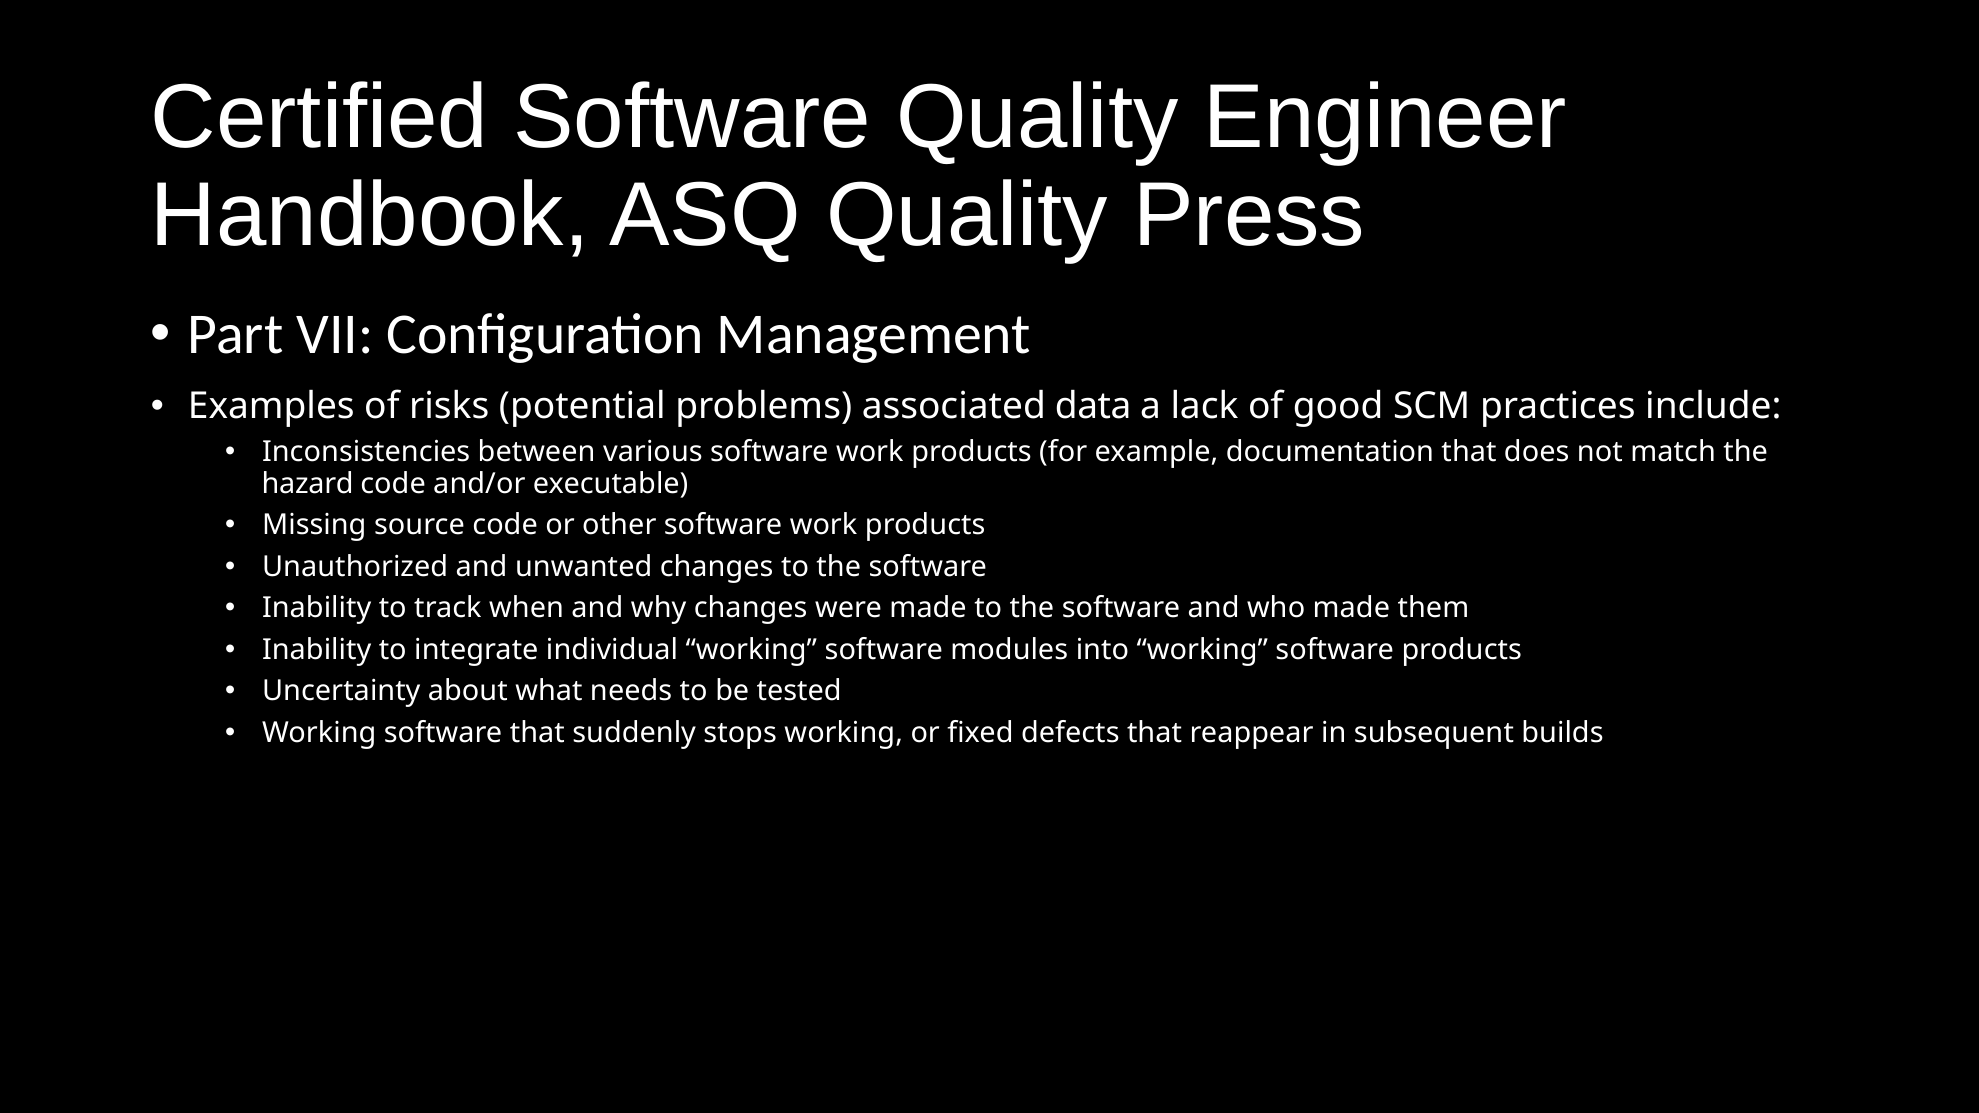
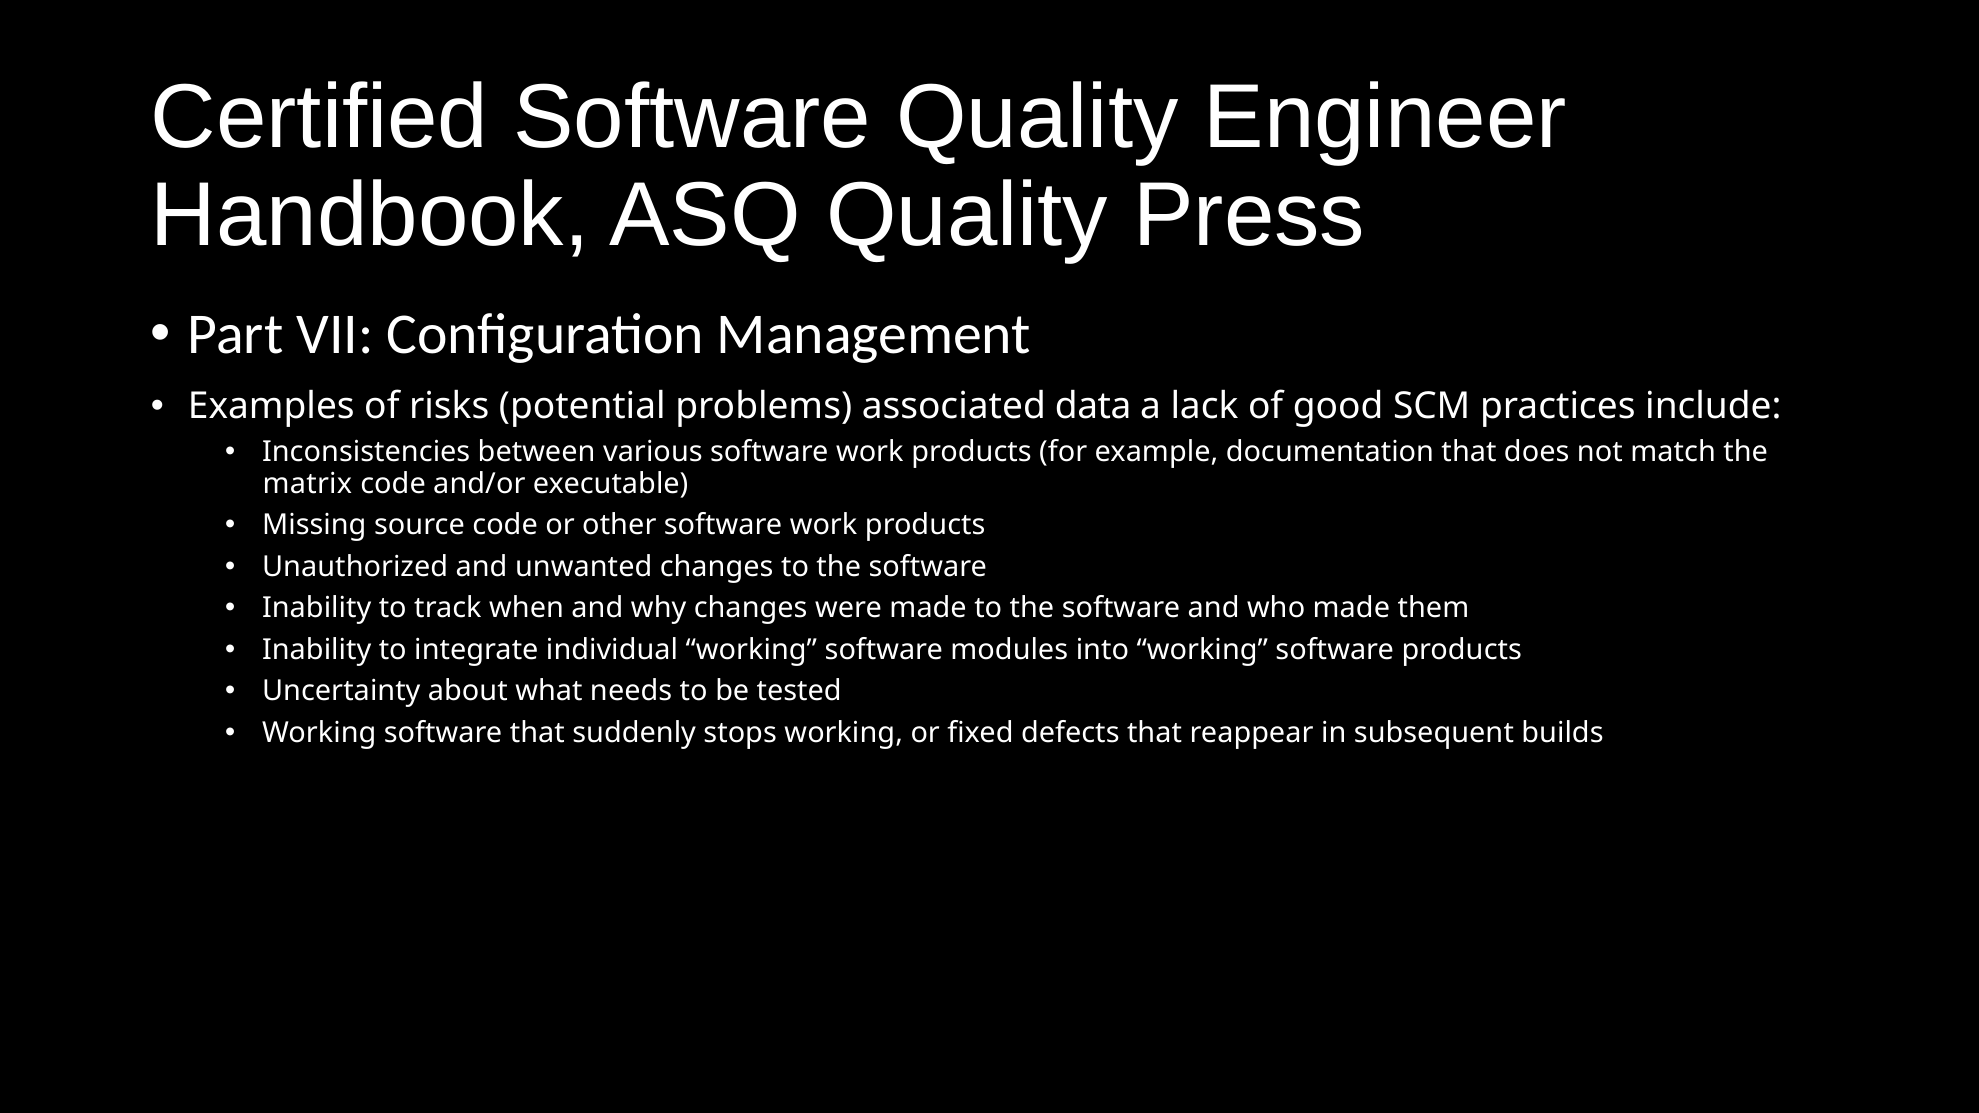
hazard: hazard -> matrix (307, 484)
